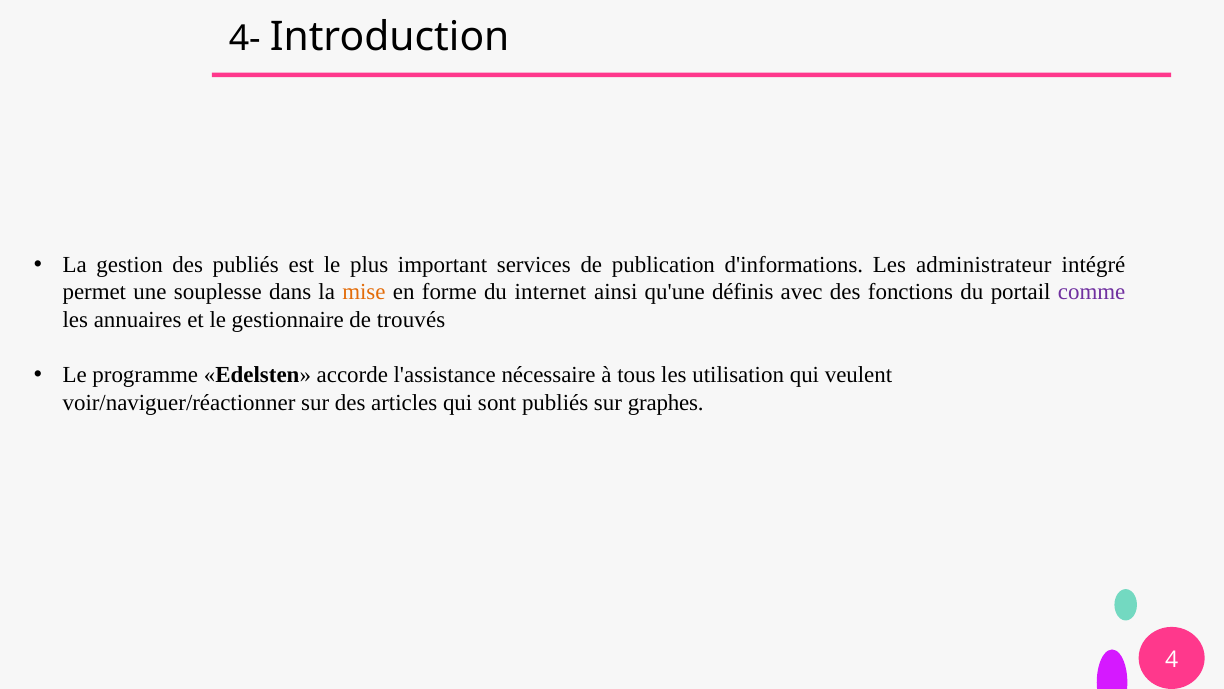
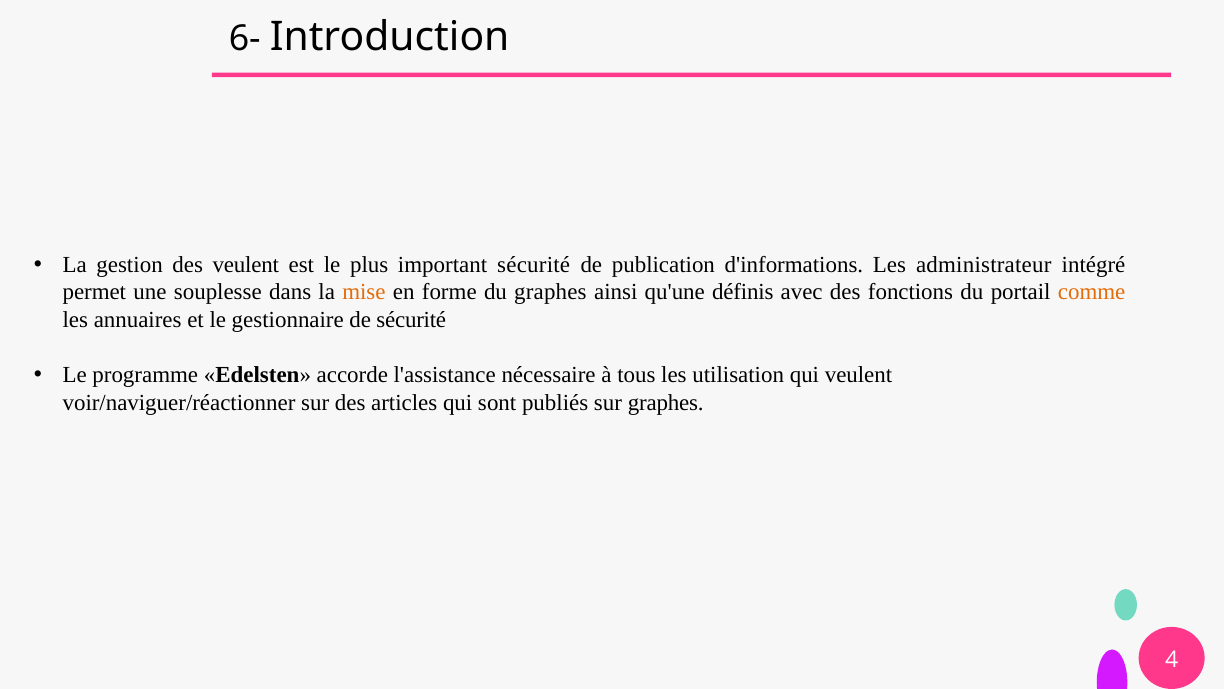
4-: 4- -> 6- (245, 39)
des publiés: publiés -> veulent (246, 265)
important services: services -> sécurité (534, 265)
du internet: internet -> graphes (550, 292)
comme colour: purple -> orange (1092, 292)
de trouvés: trouvés -> sécurité (411, 320)
